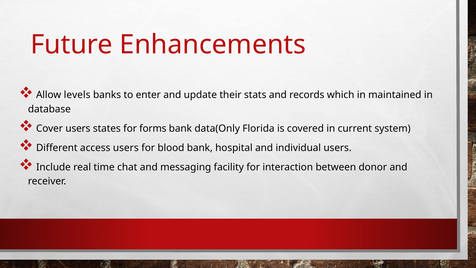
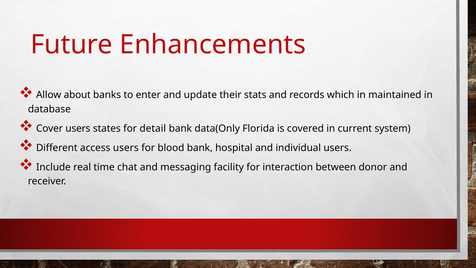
levels: levels -> about (77, 95)
forms: forms -> detail (153, 128)
